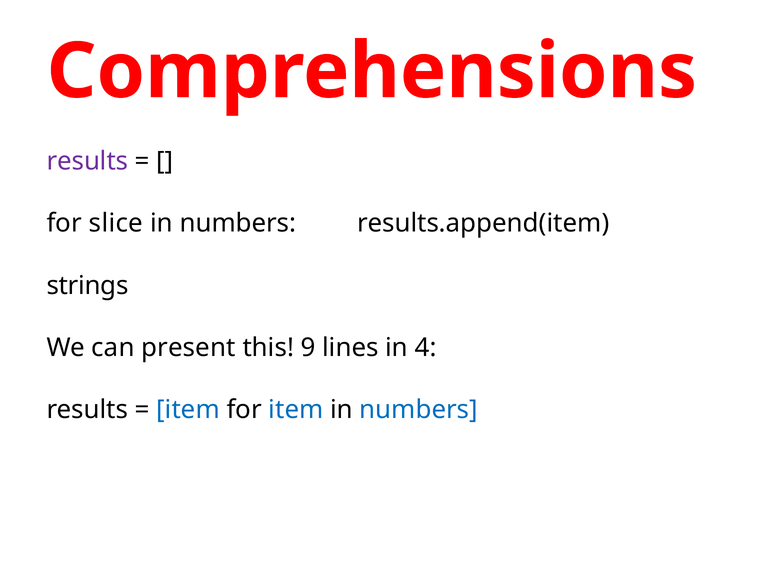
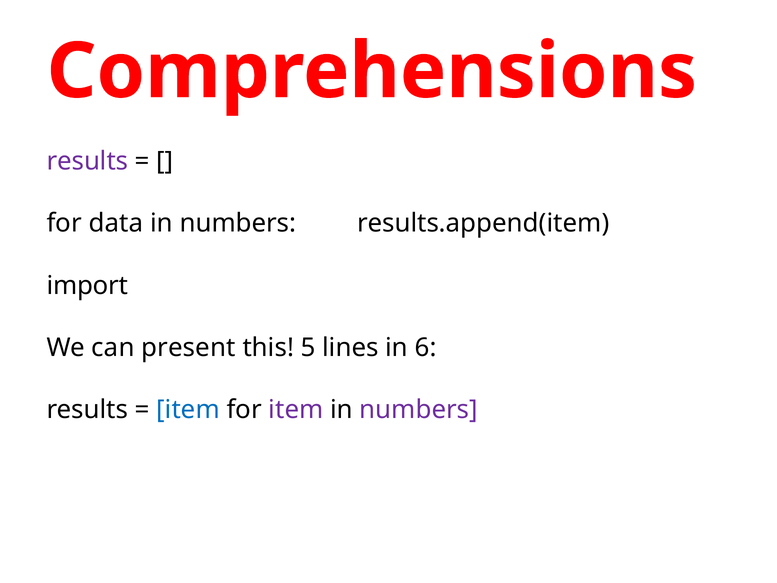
slice: slice -> data (116, 223)
strings: strings -> import (87, 285)
9: 9 -> 5 (308, 348)
4: 4 -> 6 (426, 348)
item colour: blue -> purple (296, 410)
numbers colour: blue -> purple (419, 410)
